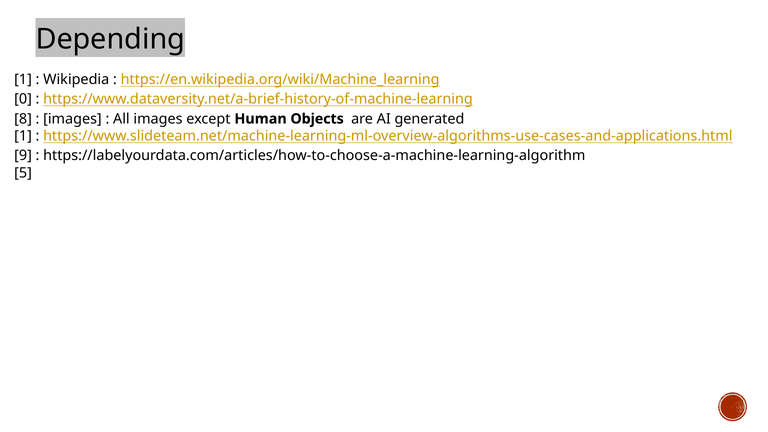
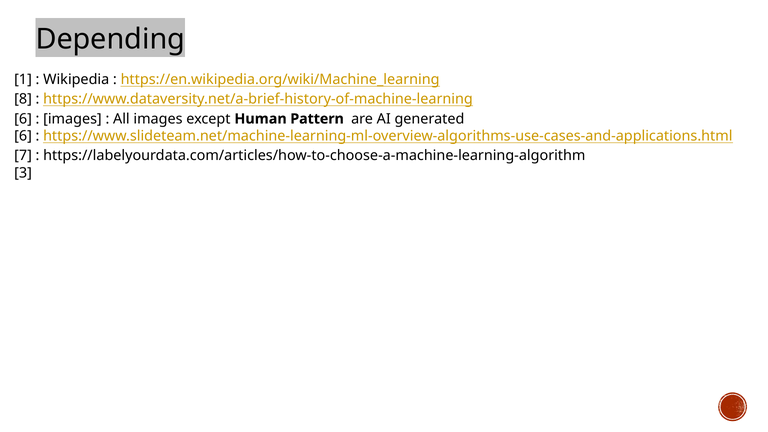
0: 0 -> 8 (23, 99)
8: 8 -> 6 (23, 119)
Objects: Objects -> Pattern (317, 119)
1: 1 -> 6 (23, 136)
9: 9 -> 7 (23, 156)
5: 5 -> 3 (23, 173)
